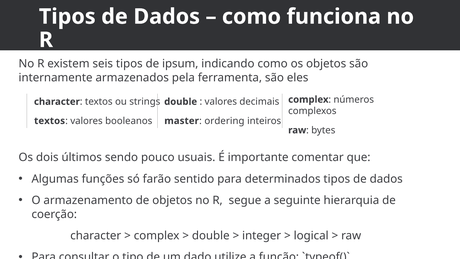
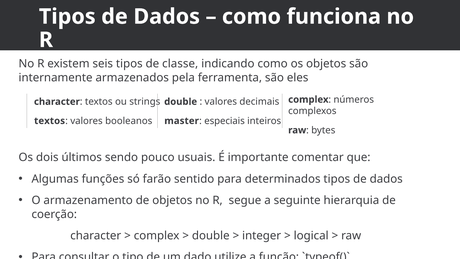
ipsum: ipsum -> classe (180, 64)
ordering: ordering -> especiais (225, 121)
